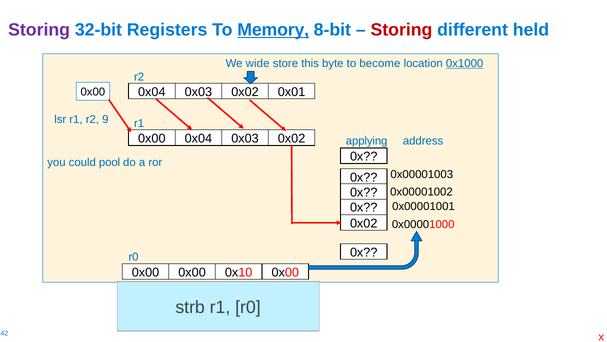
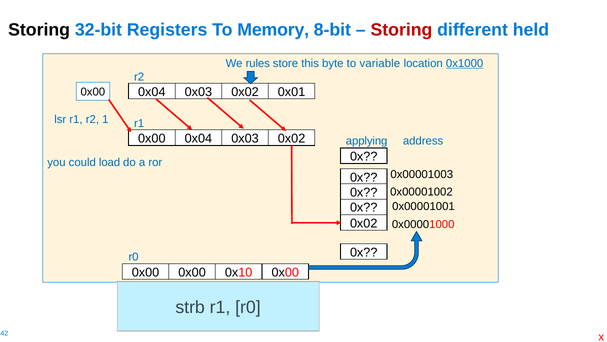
Storing colour: purple -> black (39, 30)
Memory underline: present -> none (273, 30)
wide: wide -> rules (258, 63)
become: become -> variable (380, 63)
9: 9 -> 1 (105, 119)
pool: pool -> load (110, 162)
